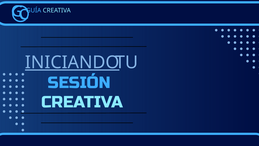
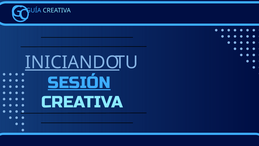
SESIÓN underline: none -> present (79, 82)
